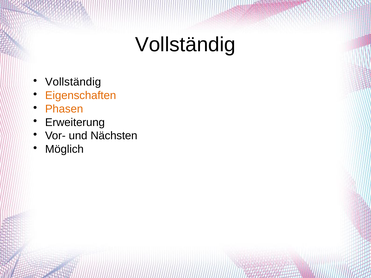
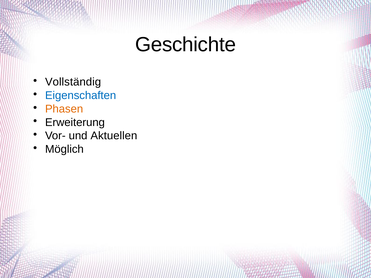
Vollständig: Vollständig -> Geschichte (185, 45)
Eigenschaften colour: orange -> blue (81, 95)
Nächsten: Nächsten -> Aktuellen (114, 136)
